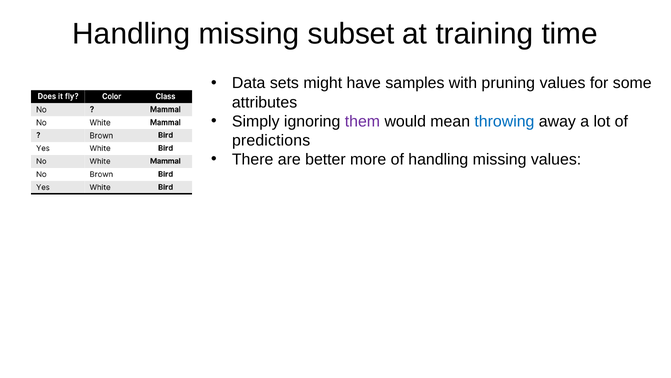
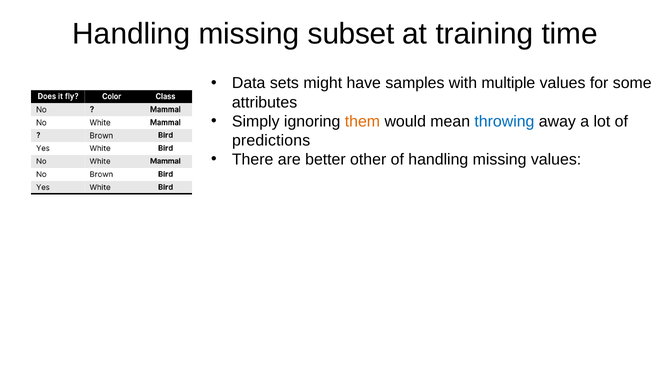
pruning: pruning -> multiple (508, 83)
them colour: purple -> orange (362, 121)
more: more -> other (368, 159)
